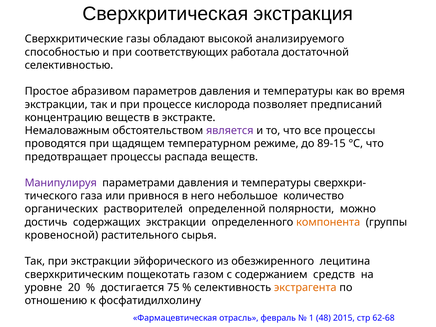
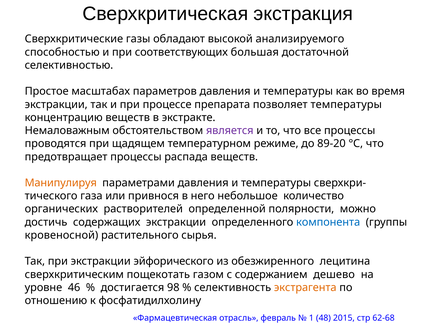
работала: работала -> большая (255, 52)
абразивом: абразивом -> масштабах (101, 91)
кислорода: кислорода -> препарата (222, 104)
позволяет предписаний: предписаний -> температуры (346, 104)
89-15: 89-15 -> 89-20 (331, 144)
Манипулируя colour: purple -> orange (61, 183)
компонента colour: orange -> blue (328, 222)
средств: средств -> дешево (334, 274)
20: 20 -> 46 (74, 288)
75: 75 -> 98 (173, 288)
